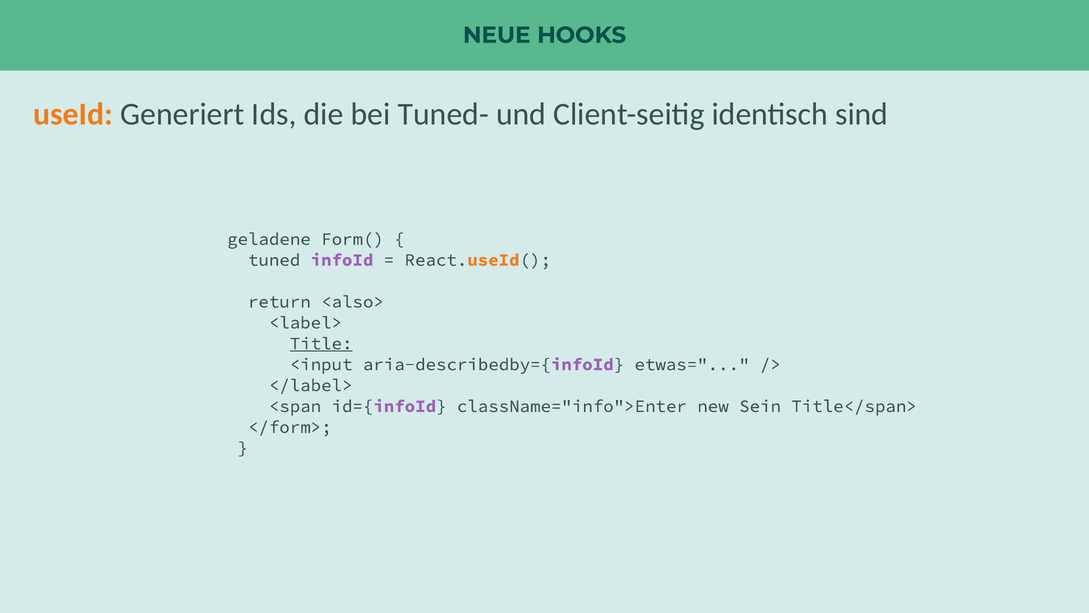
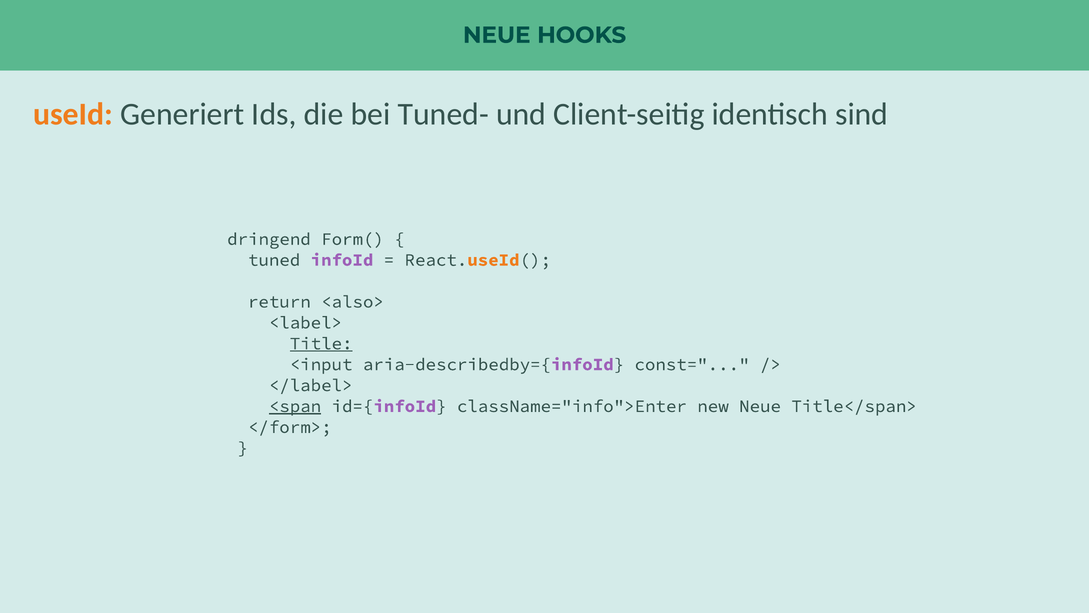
geladene: geladene -> dringend (269, 239)
etwas=: etwas= -> const= (692, 364)
<span underline: none -> present (295, 406)
new Sein: Sein -> Neue (760, 406)
